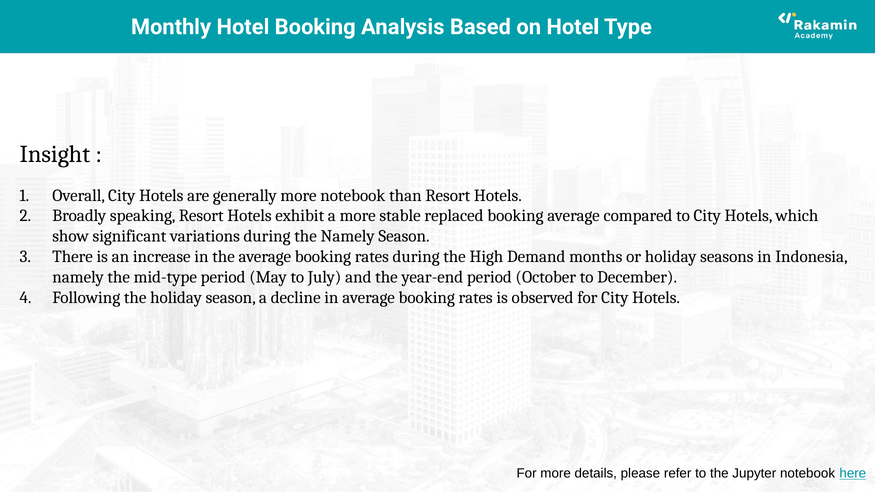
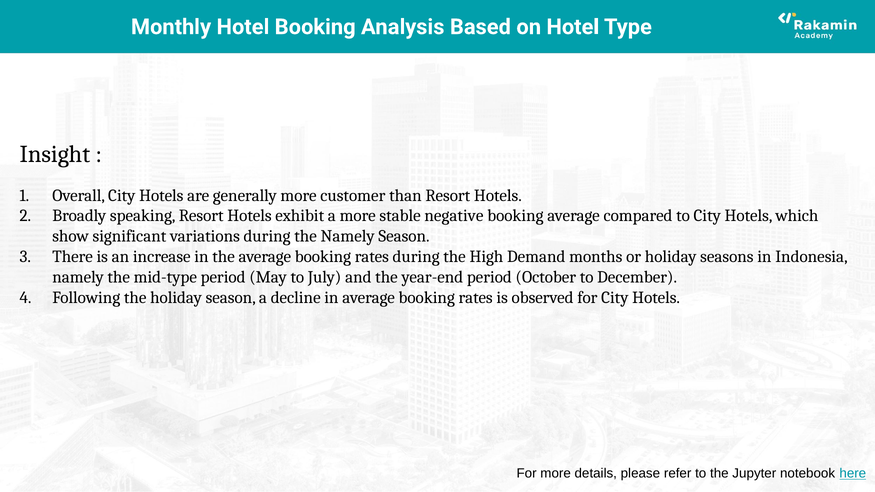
more notebook: notebook -> customer (353, 195)
replaced: replaced -> negative (454, 216)
